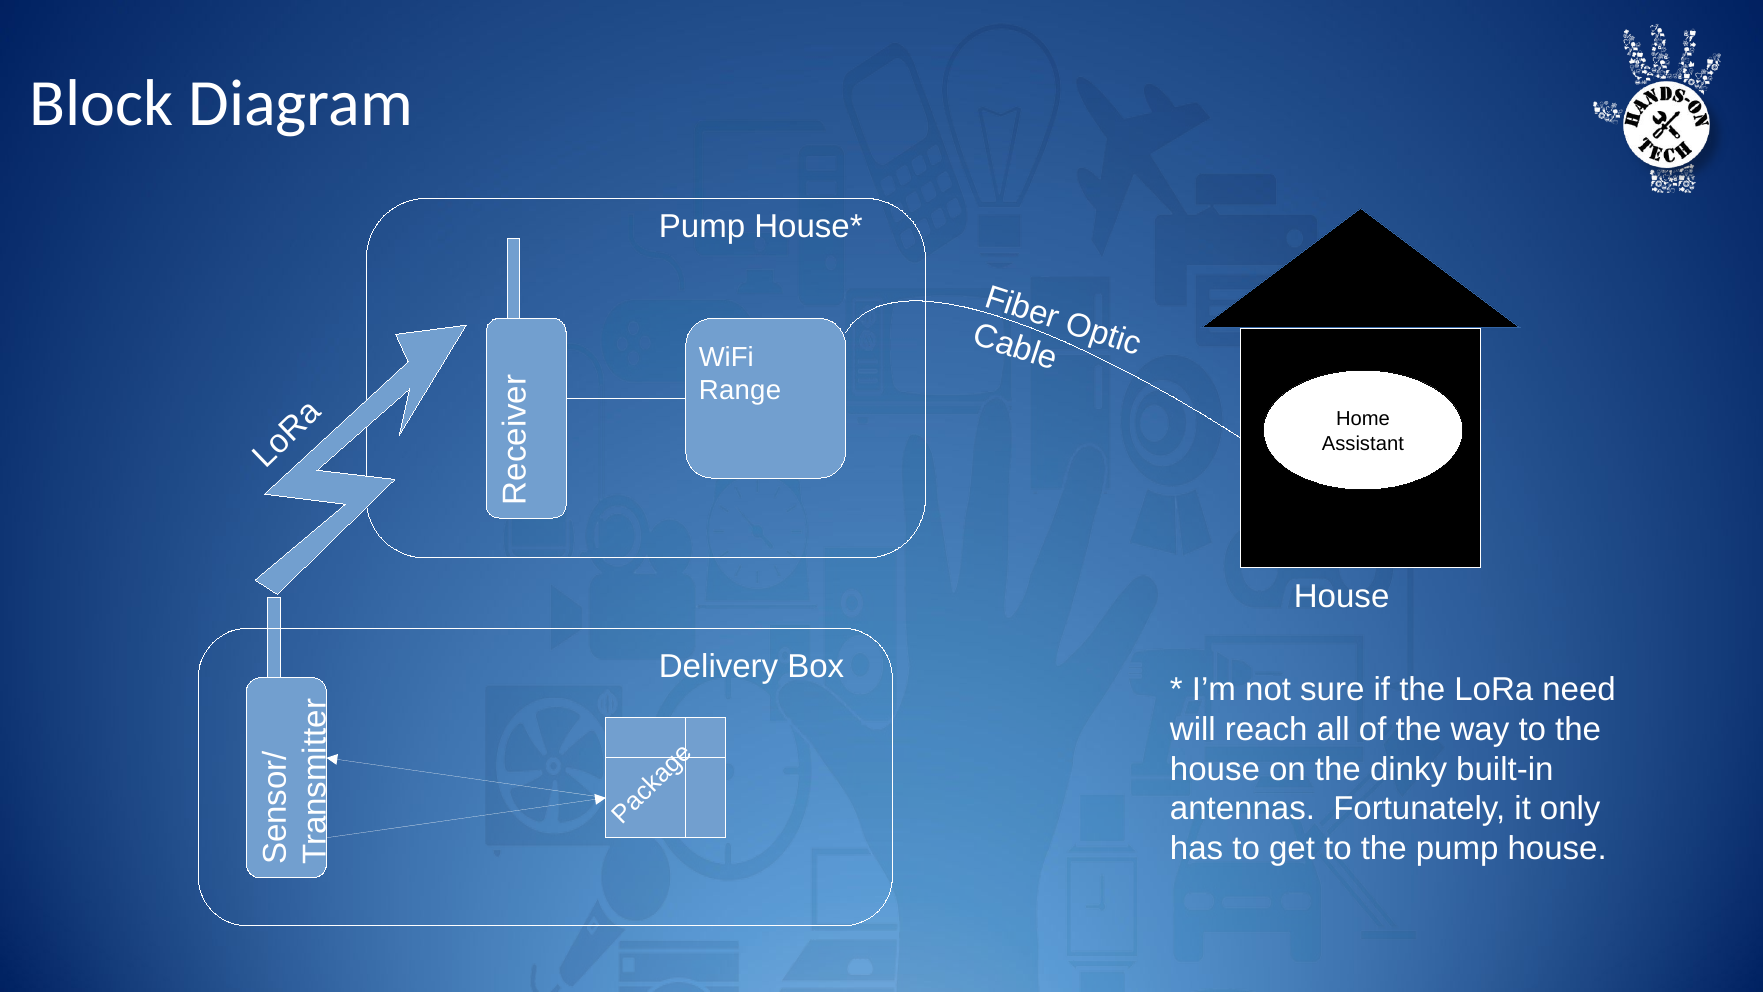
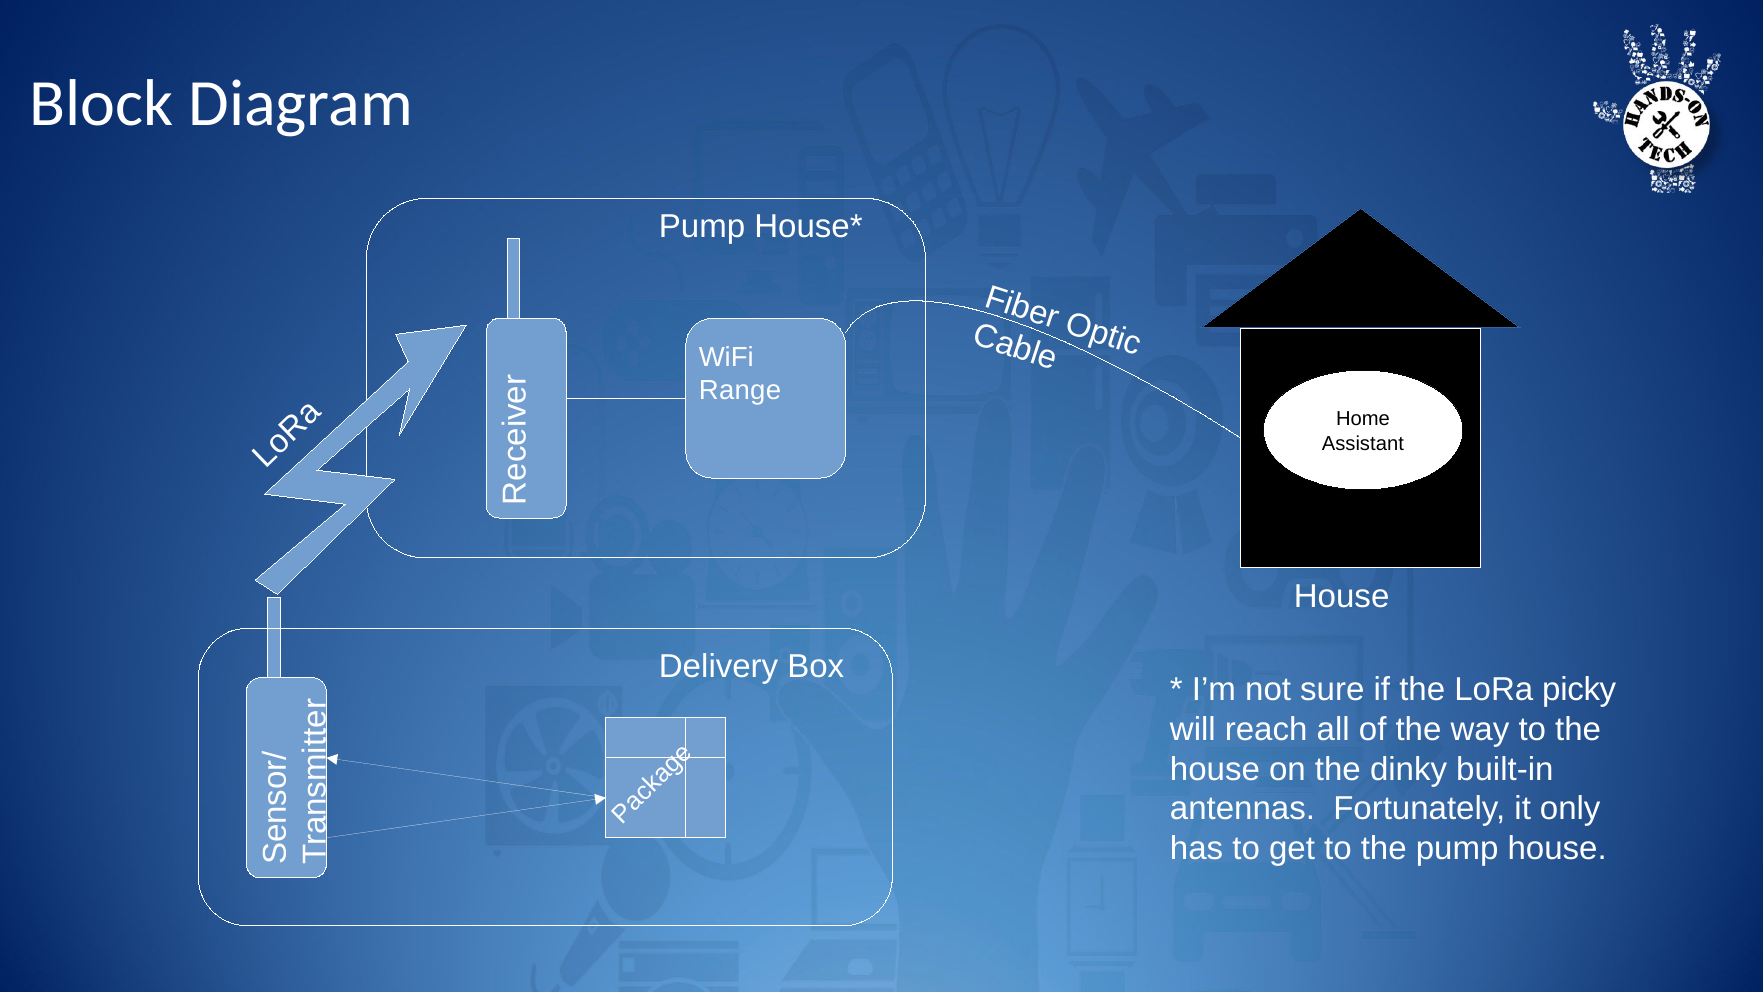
need: need -> picky (1579, 690)
